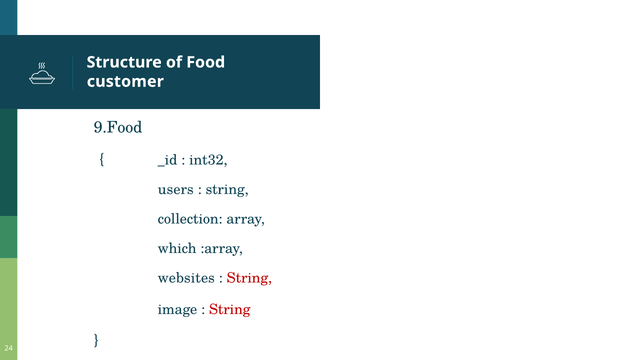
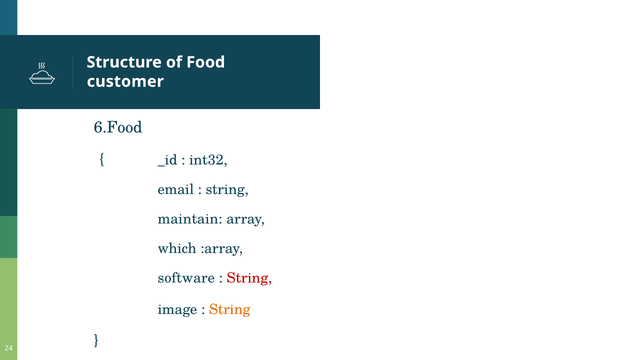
9.Food: 9.Food -> 6.Food (118, 128)
users: users -> email (176, 190)
collection: collection -> maintain (190, 219)
websites: websites -> software (186, 278)
String colour: red -> orange (230, 310)
